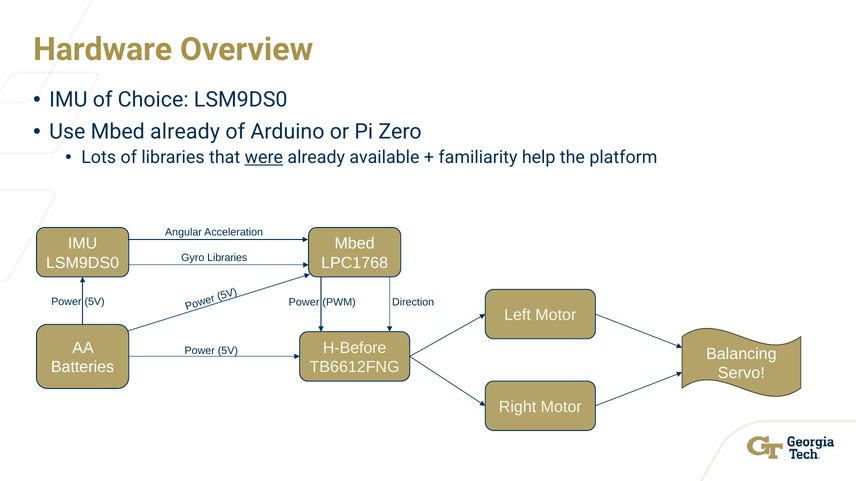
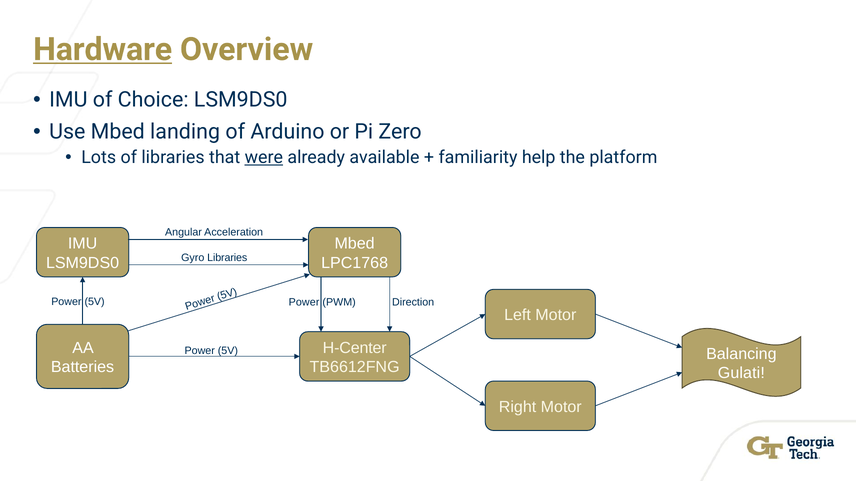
Hardware underline: none -> present (103, 50)
Mbed already: already -> landing (185, 132)
H-Before: H-Before -> H-Center (355, 348)
Servo: Servo -> Gulati (741, 374)
